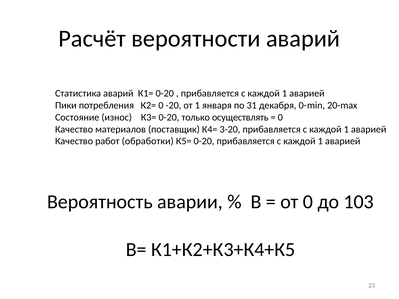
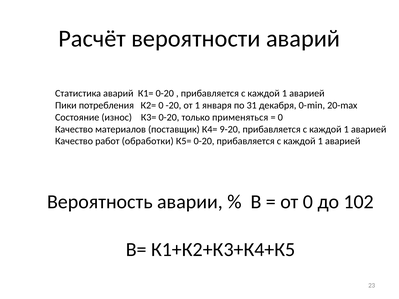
осуществлять: осуществлять -> применяться (240, 117)
3-20: 3-20 -> 9-20 (230, 129)
103: 103 -> 102 (359, 202)
